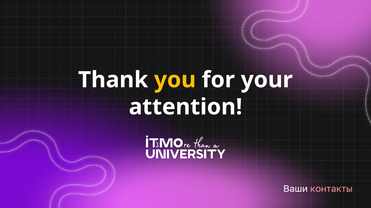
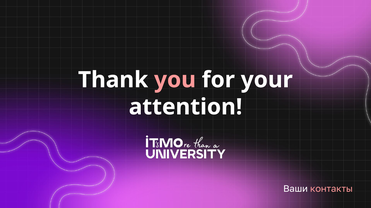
you colour: yellow -> pink (175, 80)
